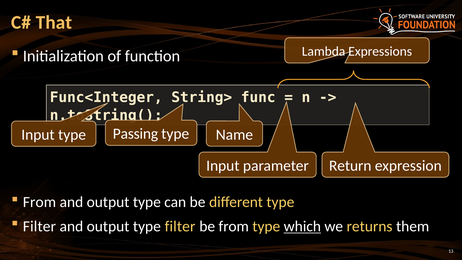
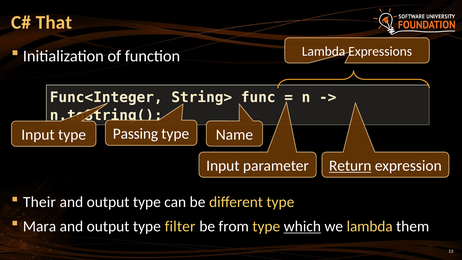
Return underline: none -> present (350, 166)
From: From -> Their (39, 202)
Filter: Filter -> Mara (40, 226)
we returns: returns -> lambda (370, 226)
